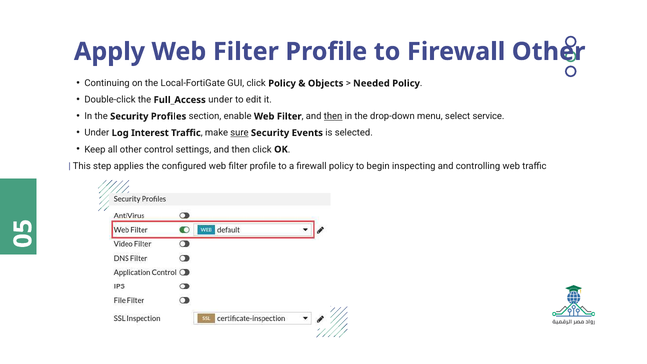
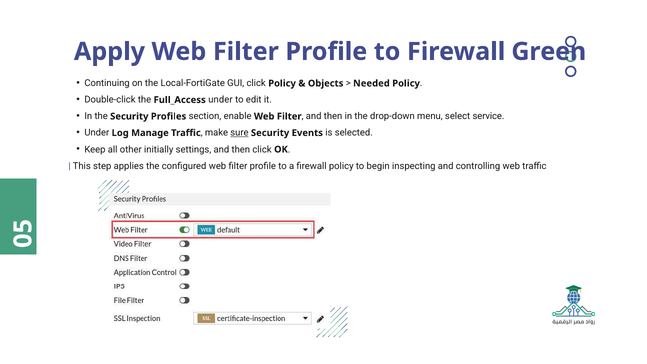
Firewall Other: Other -> Green (549, 52)
then underline: present -> none (333, 116)
Interest: Interest -> Manage (150, 133)
control: control -> initially (159, 149)
